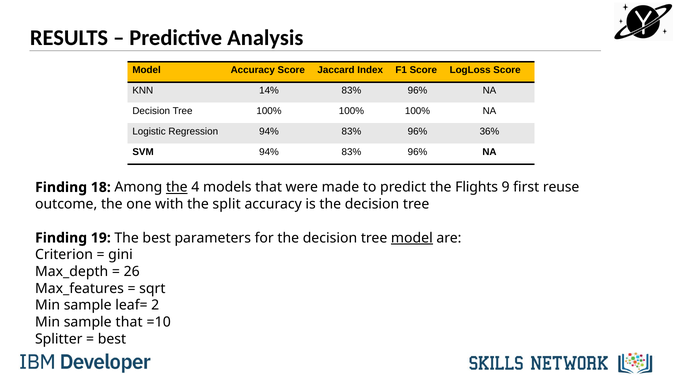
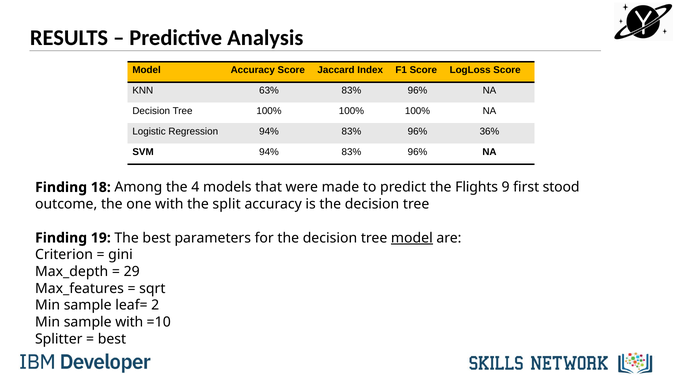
14%: 14% -> 63% (269, 90)
the underline: present -> none (177, 187)
reuse: reuse -> stood (561, 187)
26: 26 -> 29 (132, 271)
sample that: that -> with (129, 322)
